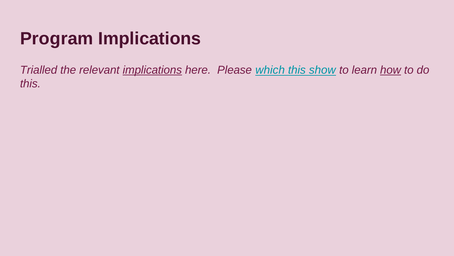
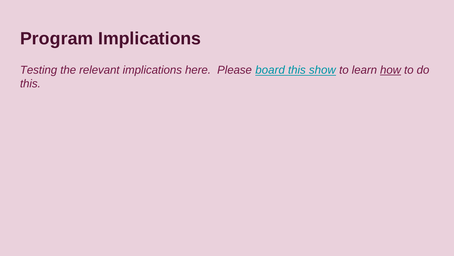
Trialled: Trialled -> Testing (39, 70)
implications underline: present -> none (152, 70)
which: which -> board (270, 70)
